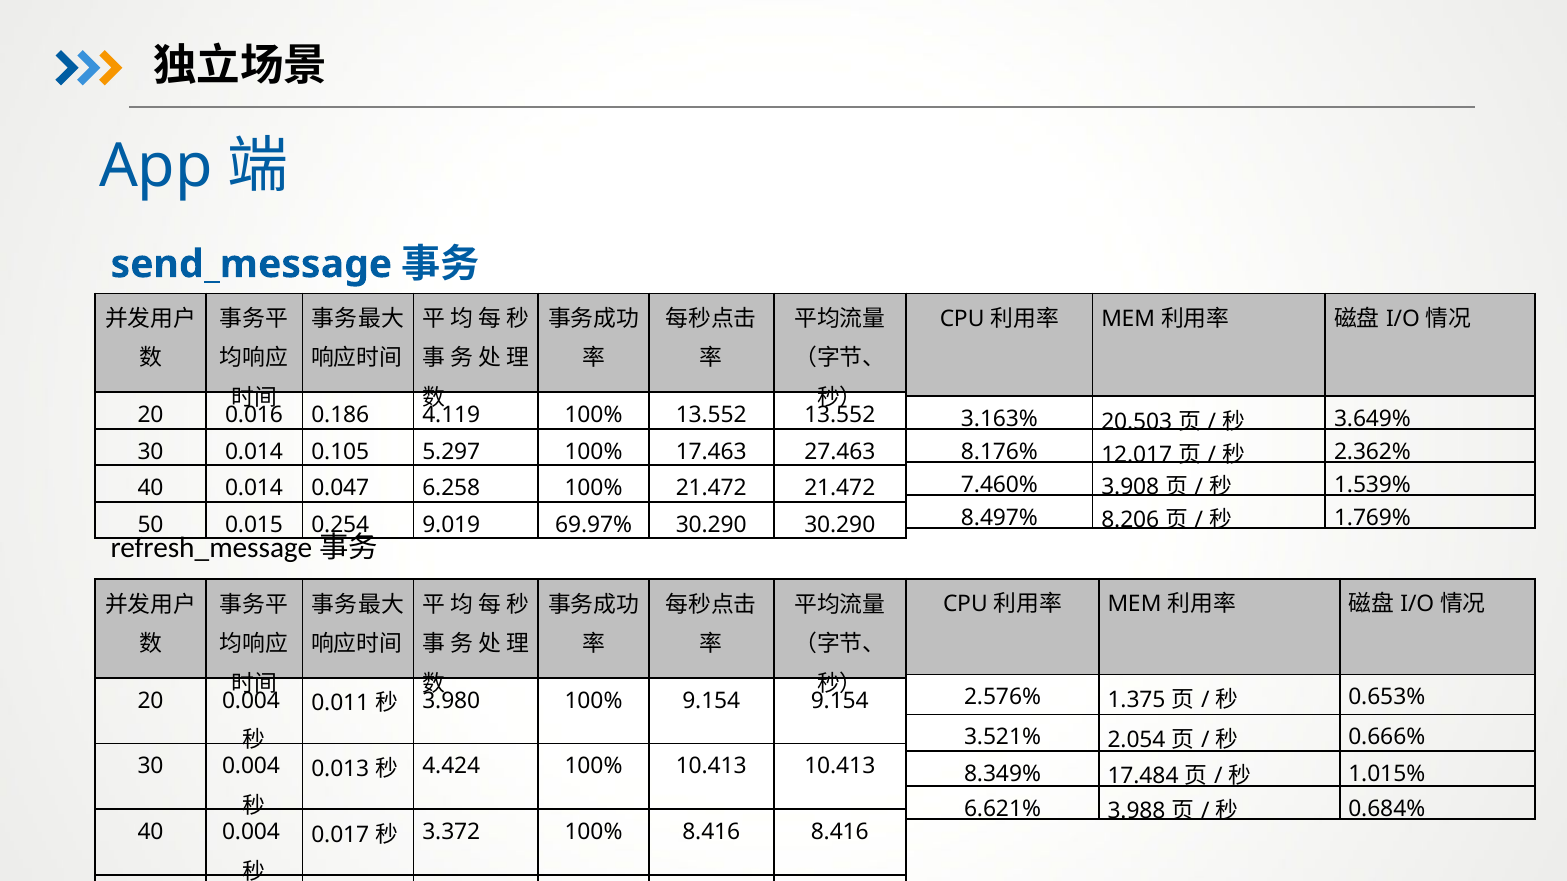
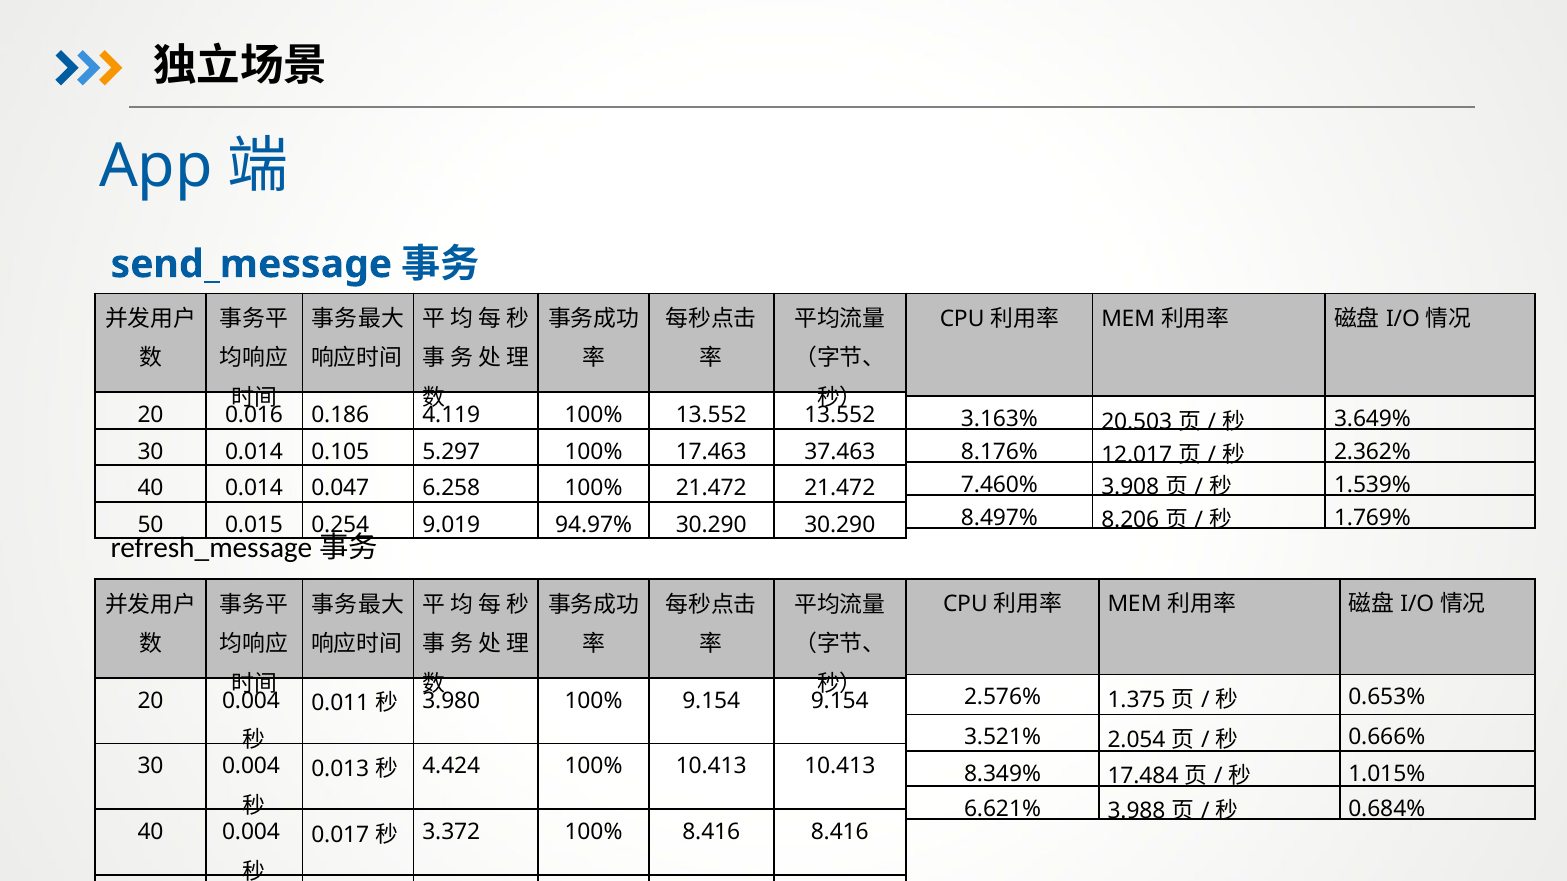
27.463: 27.463 -> 37.463 (840, 452)
69.97%: 69.97% -> 94.97% (594, 525)
